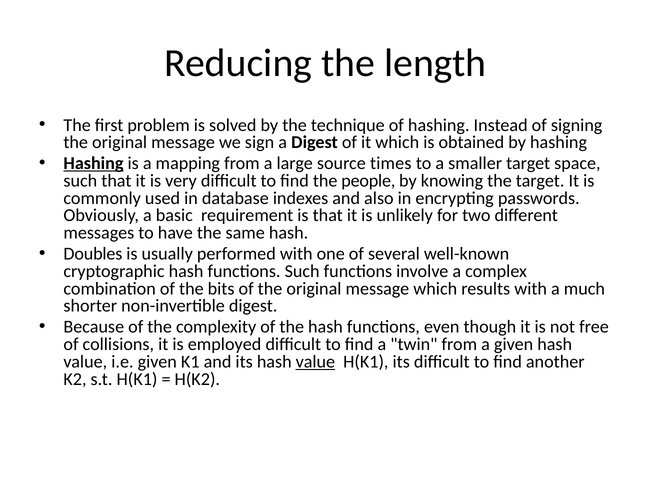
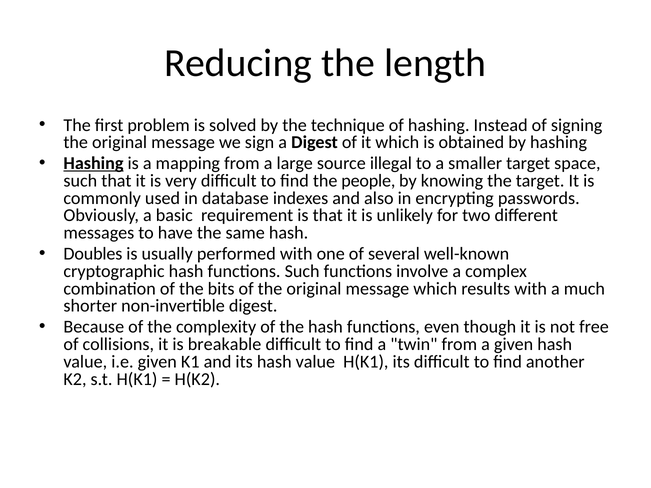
times: times -> illegal (391, 163)
employed: employed -> breakable (225, 344)
value underline: present -> none (315, 362)
